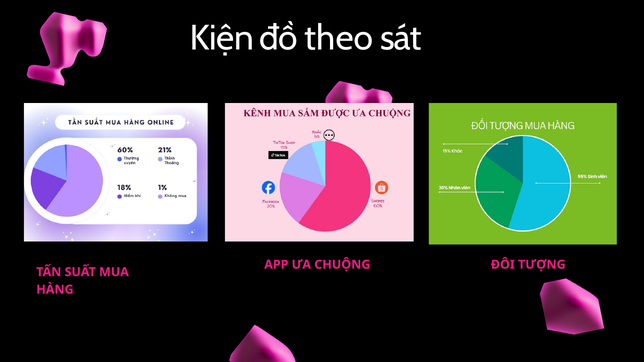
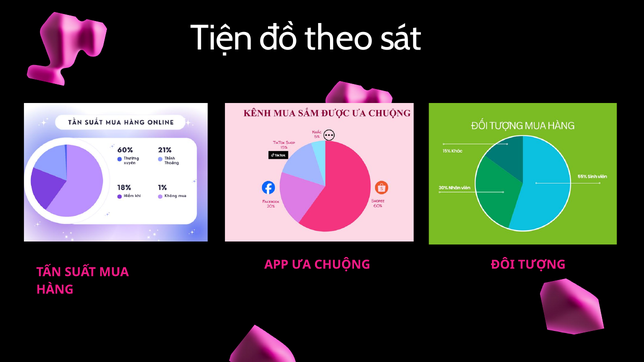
Kiện: Kiện -> Tiện (222, 38)
